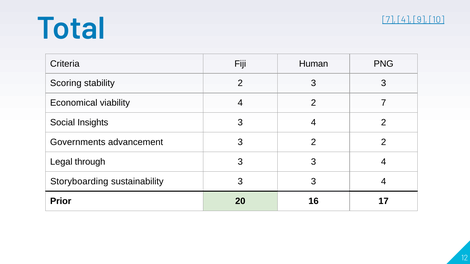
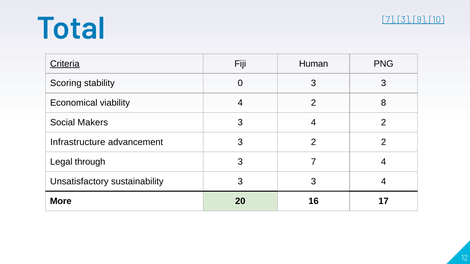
7 4: 4 -> 3 (405, 20)
Criteria underline: none -> present (65, 64)
stability 2: 2 -> 0 (240, 83)
2 7: 7 -> 8 (384, 103)
Insights: Insights -> Makers (93, 123)
Governments: Governments -> Infrastructure (78, 142)
3: 3 -> 7 (314, 162)
Storyboarding: Storyboarding -> Unsatisfactory (79, 182)
Prior: Prior -> More (61, 201)
